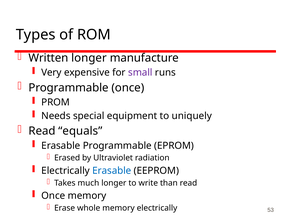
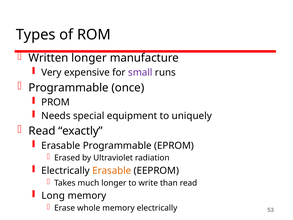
equals: equals -> exactly (80, 131)
Erasable colour: blue -> orange (112, 170)
Once: Once -> Long (53, 196)
